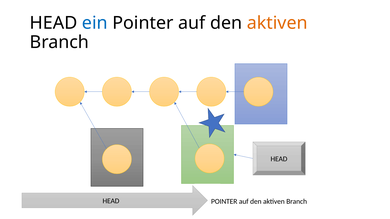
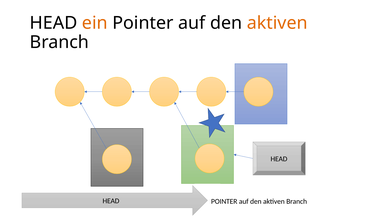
ein colour: blue -> orange (95, 23)
